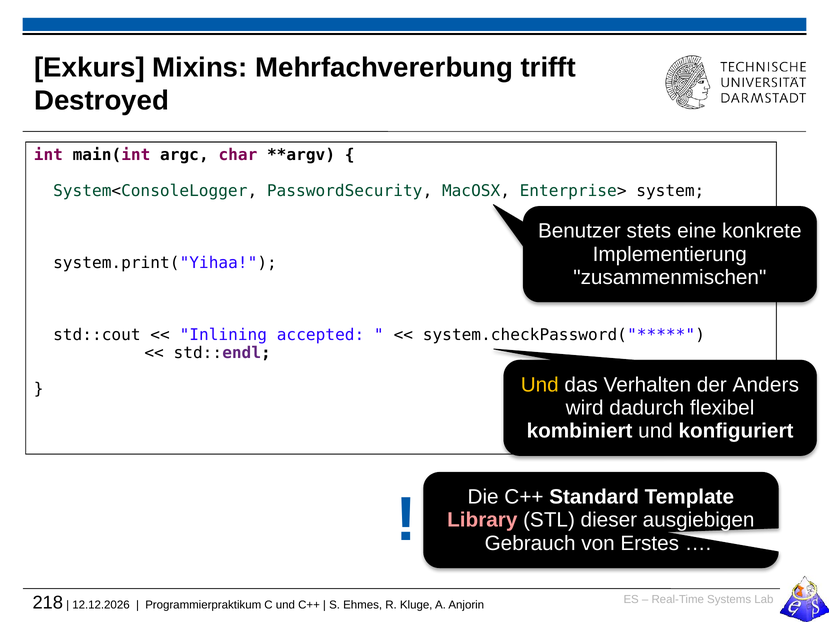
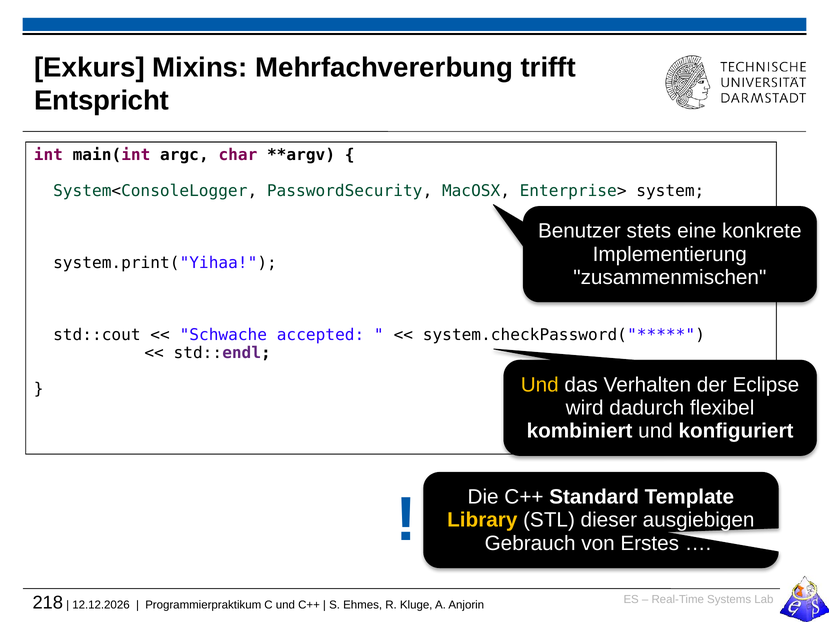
Destroyed: Destroyed -> Entspricht (102, 101)
Inlining: Inlining -> Schwache (223, 335)
Anders: Anders -> Eclipse (766, 385)
Library colour: pink -> yellow (482, 520)
